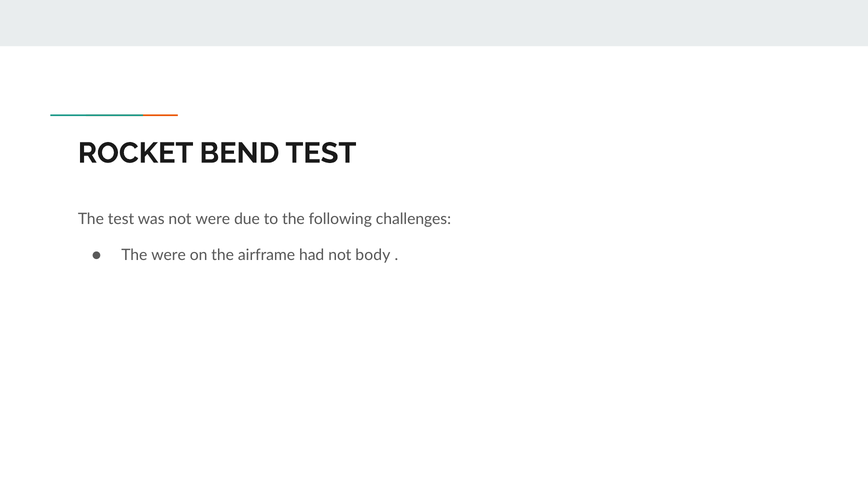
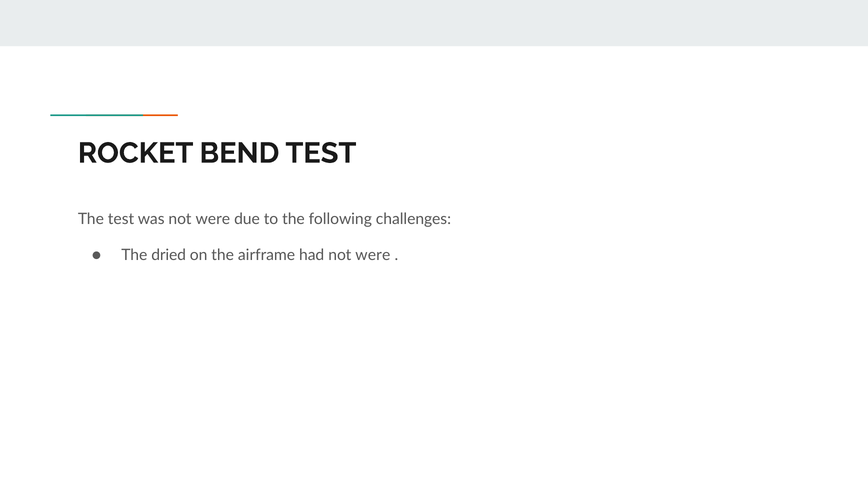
The were: were -> dried (169, 255)
had not body: body -> were (373, 255)
